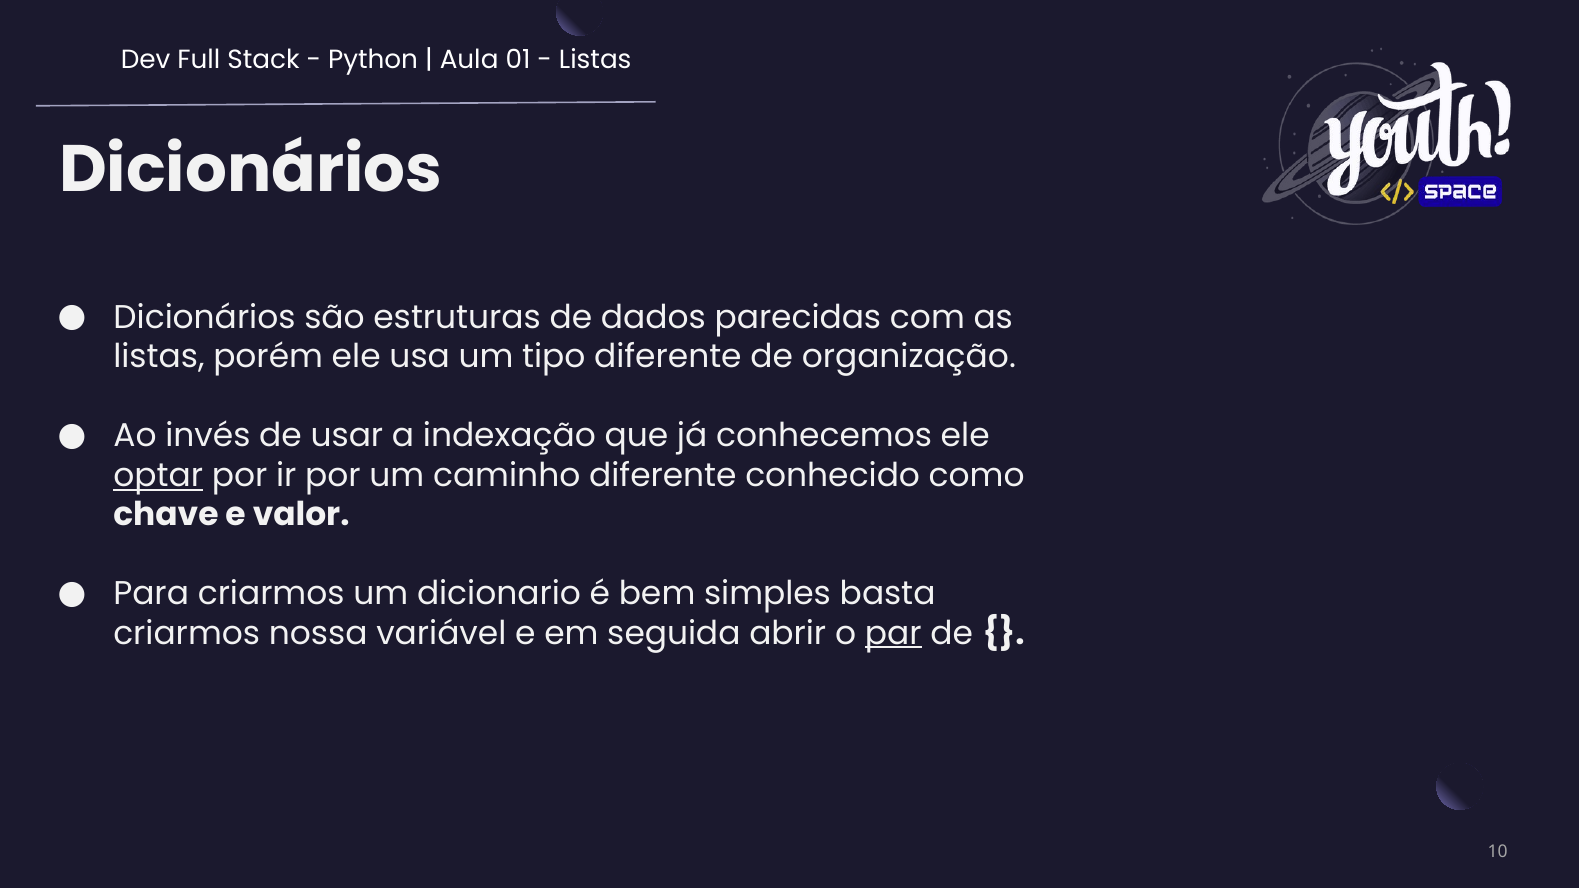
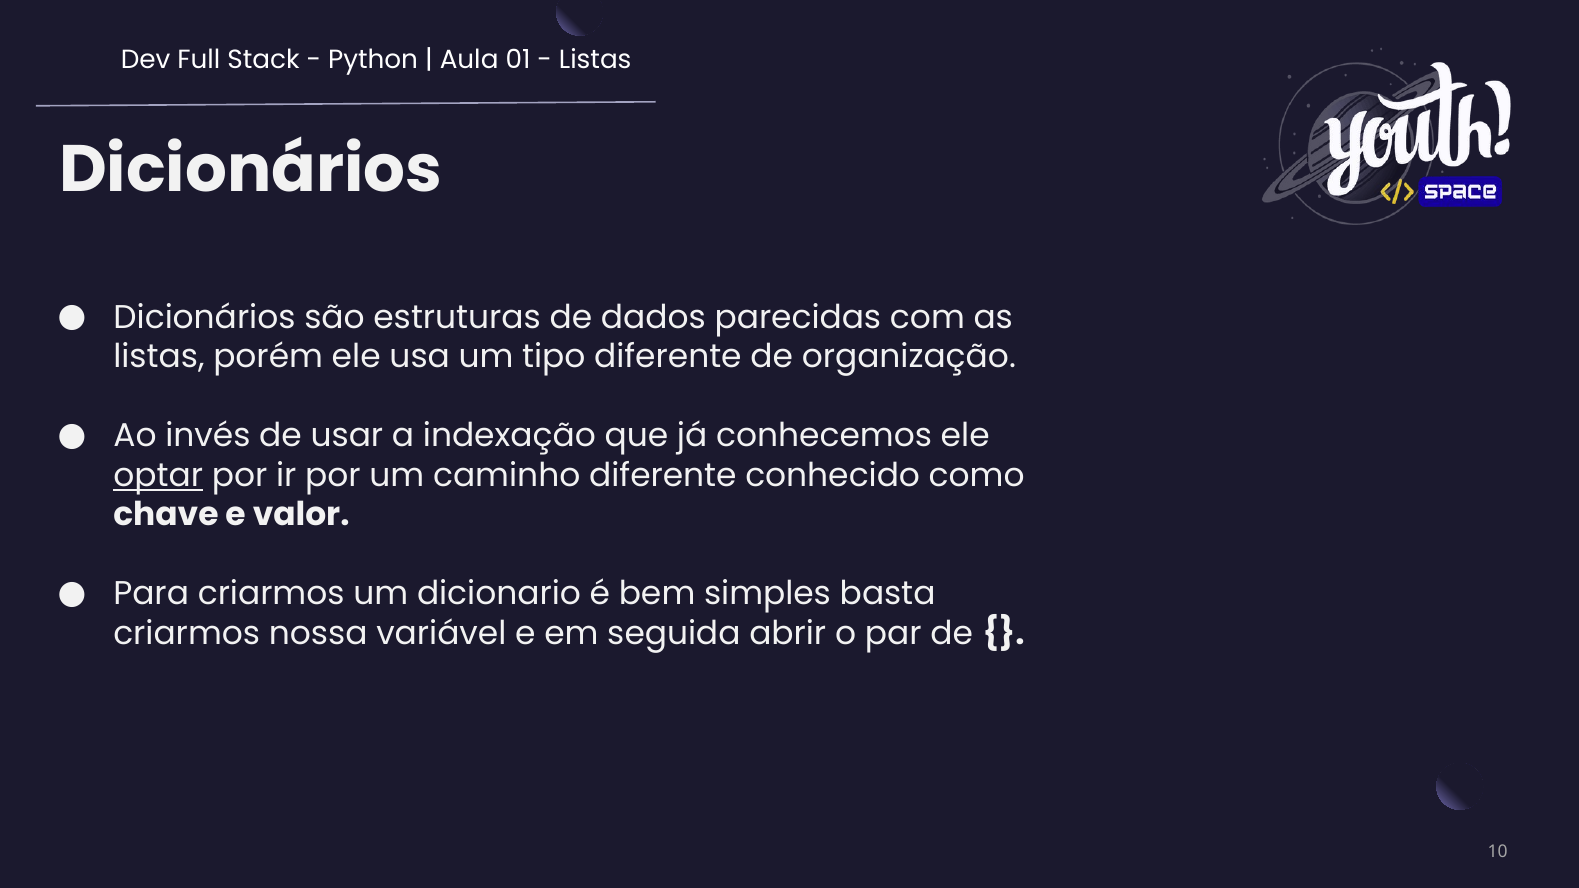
par underline: present -> none (893, 633)
